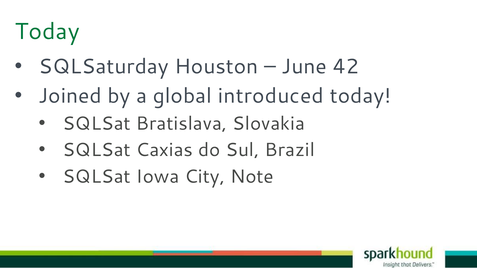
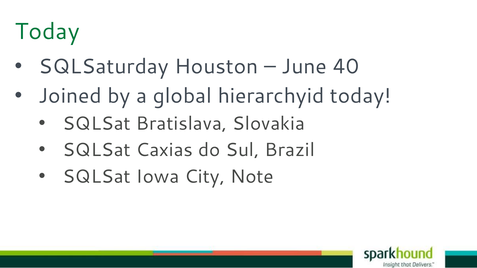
42: 42 -> 40 (346, 67)
introduced: introduced -> hierarchyid (271, 96)
